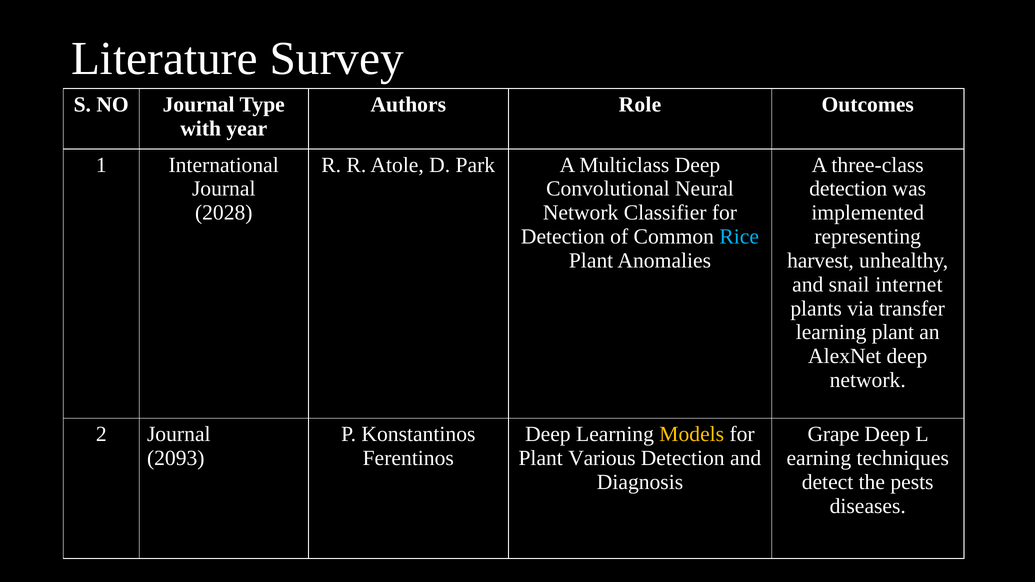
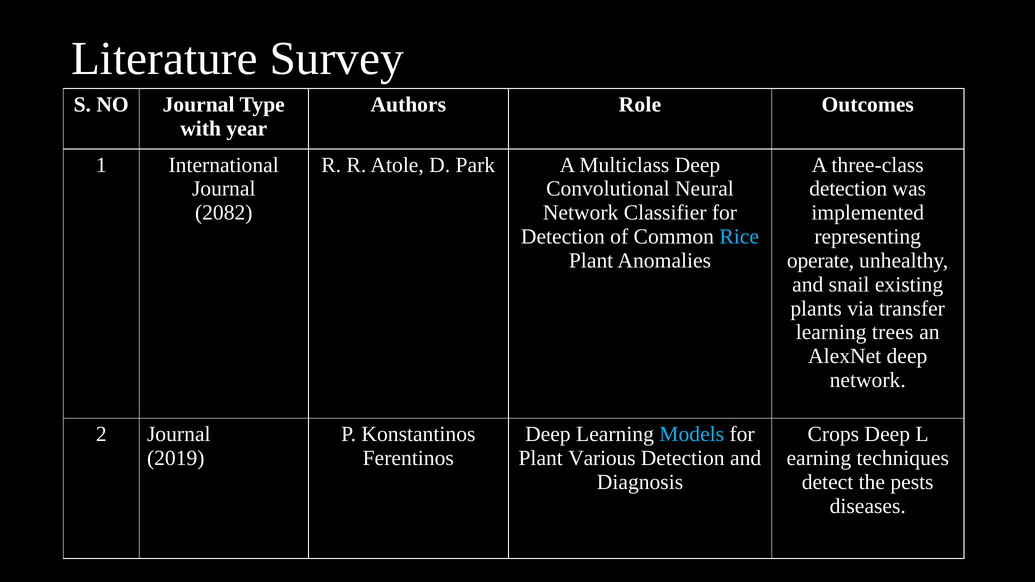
2028: 2028 -> 2082 (224, 213)
harvest: harvest -> operate (821, 261)
internet: internet -> existing (909, 285)
learning plant: plant -> trees (893, 332)
Models colour: yellow -> light blue (692, 434)
Grape: Grape -> Crops (833, 434)
2093: 2093 -> 2019 (176, 458)
